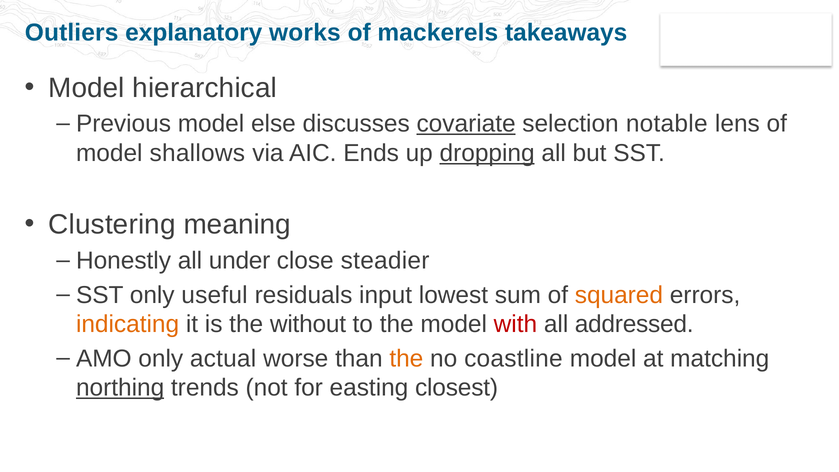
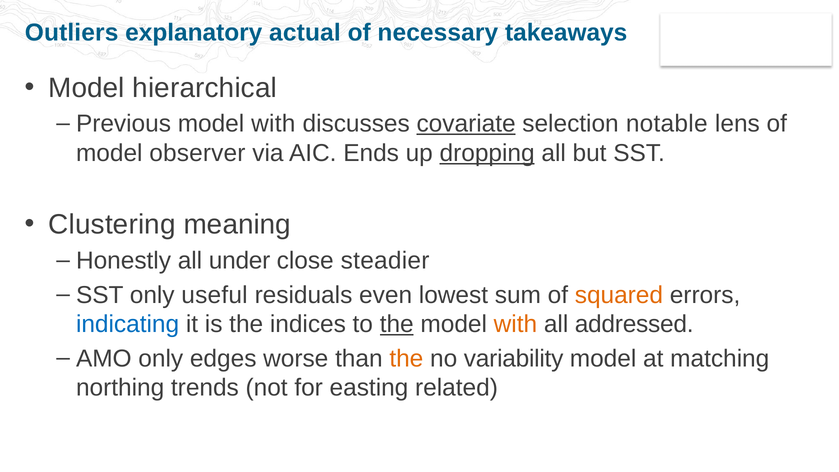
works: works -> actual (305, 33)
mackerels: mackerels -> necessary (438, 33)
Previous model else: else -> with (273, 124)
shallows: shallows -> observer (197, 153)
input: input -> even (386, 295)
indicating colour: orange -> blue (128, 324)
without: without -> indices (308, 324)
the underline: none -> present (397, 324)
with colour: red -> orange (515, 324)
actual: actual -> edges (223, 358)
coastline: coastline -> variability (514, 358)
northing underline: present -> none (120, 388)
closest: closest -> related (456, 388)
